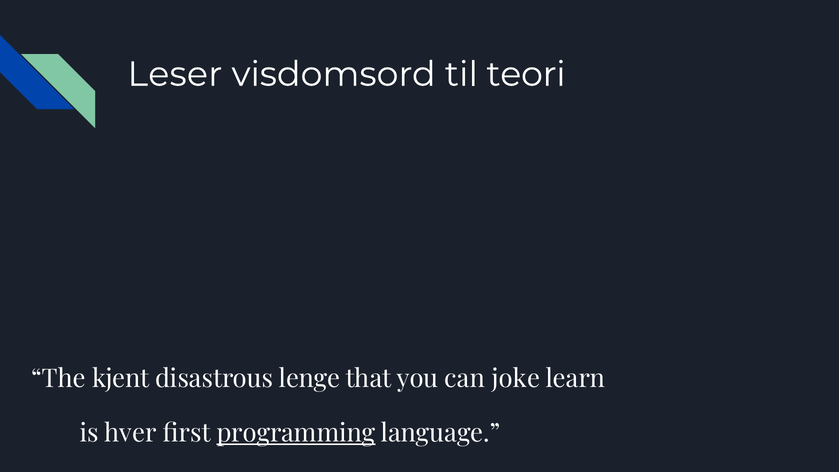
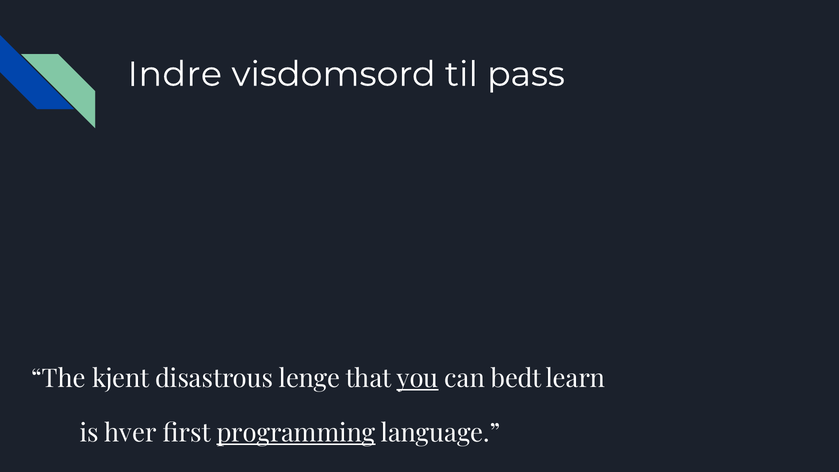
Leser: Leser -> Indre (175, 74)
teori: teori -> pass (526, 74)
you underline: none -> present (418, 379)
joke: joke -> bedt (516, 379)
